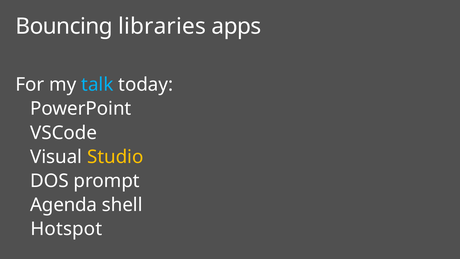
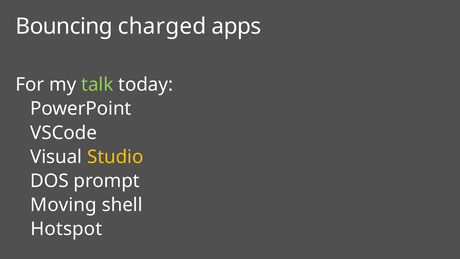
libraries: libraries -> charged (162, 26)
talk colour: light blue -> light green (97, 85)
Agenda: Agenda -> Moving (64, 205)
